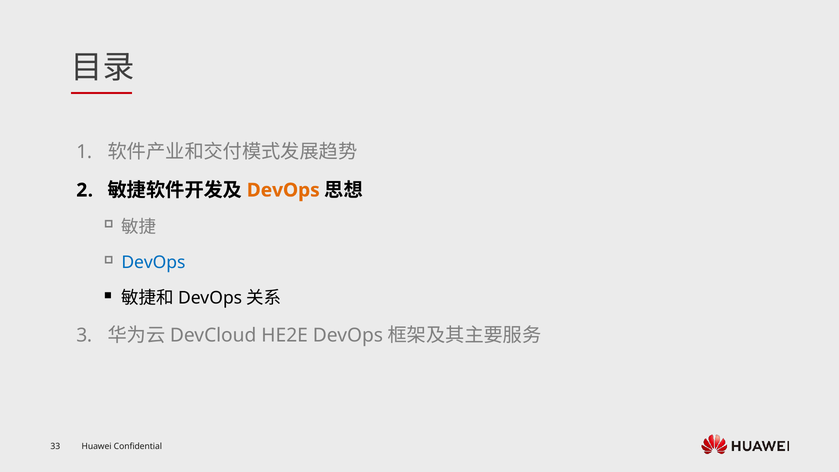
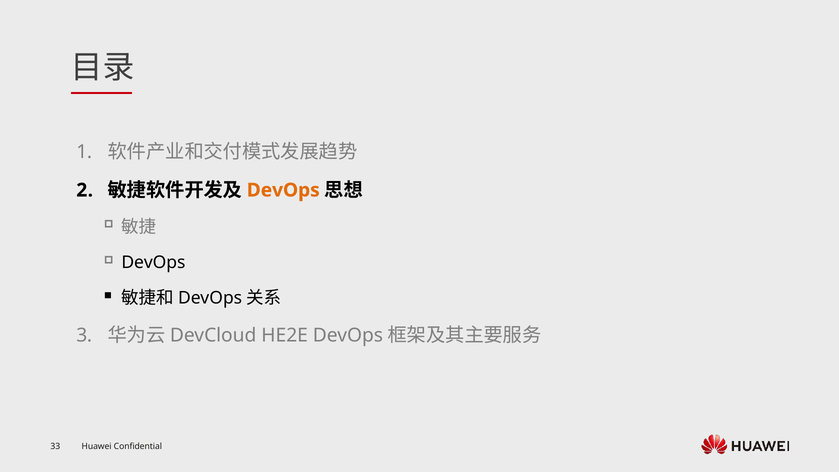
DevOps colour: blue -> black (153, 262)
